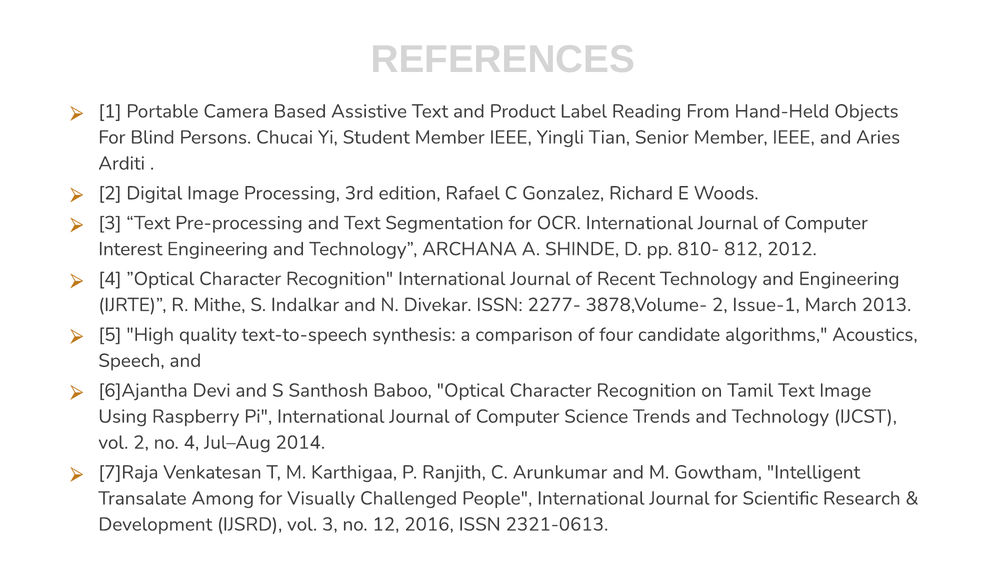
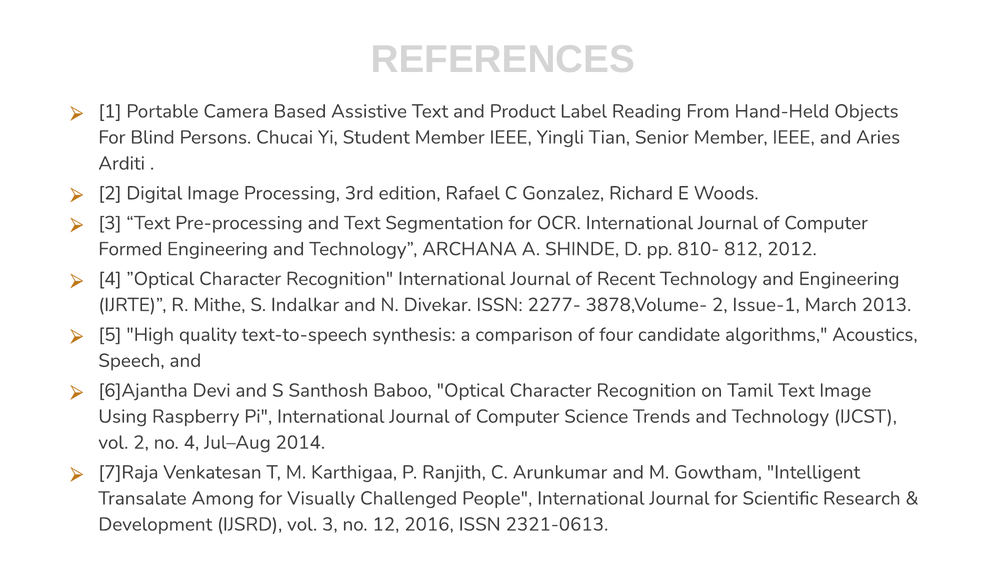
Interest: Interest -> Formed (130, 249)
